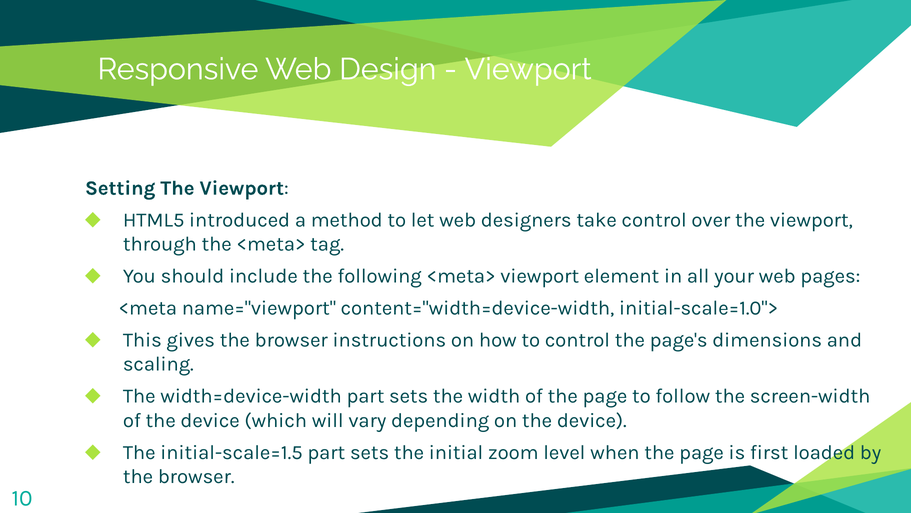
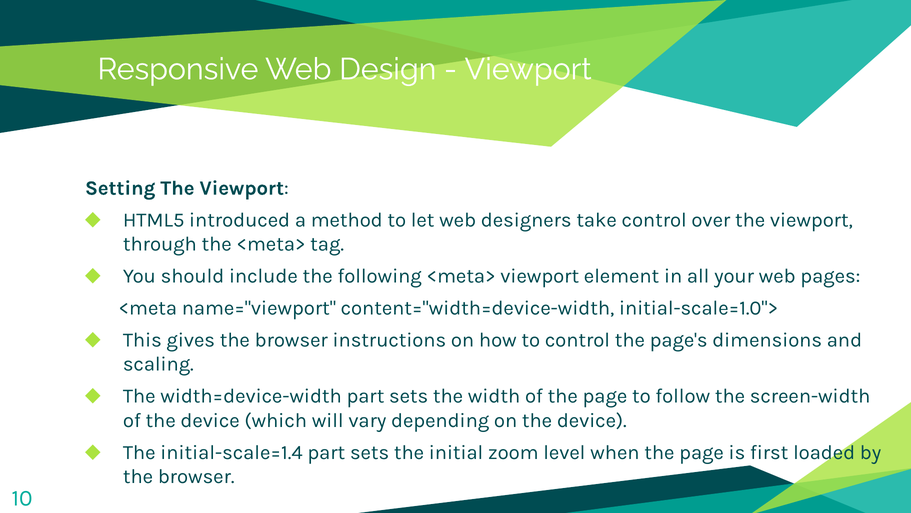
initial-scale=1.5: initial-scale=1.5 -> initial-scale=1.4 (231, 452)
